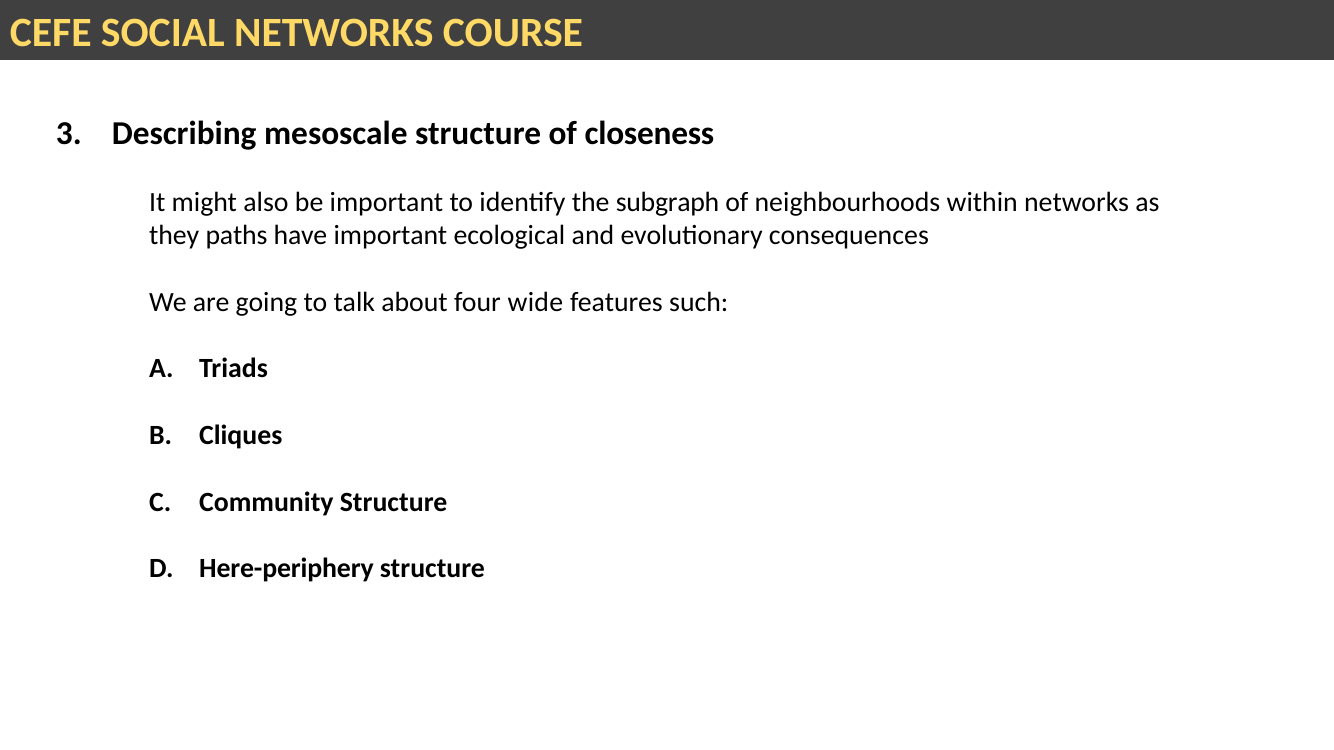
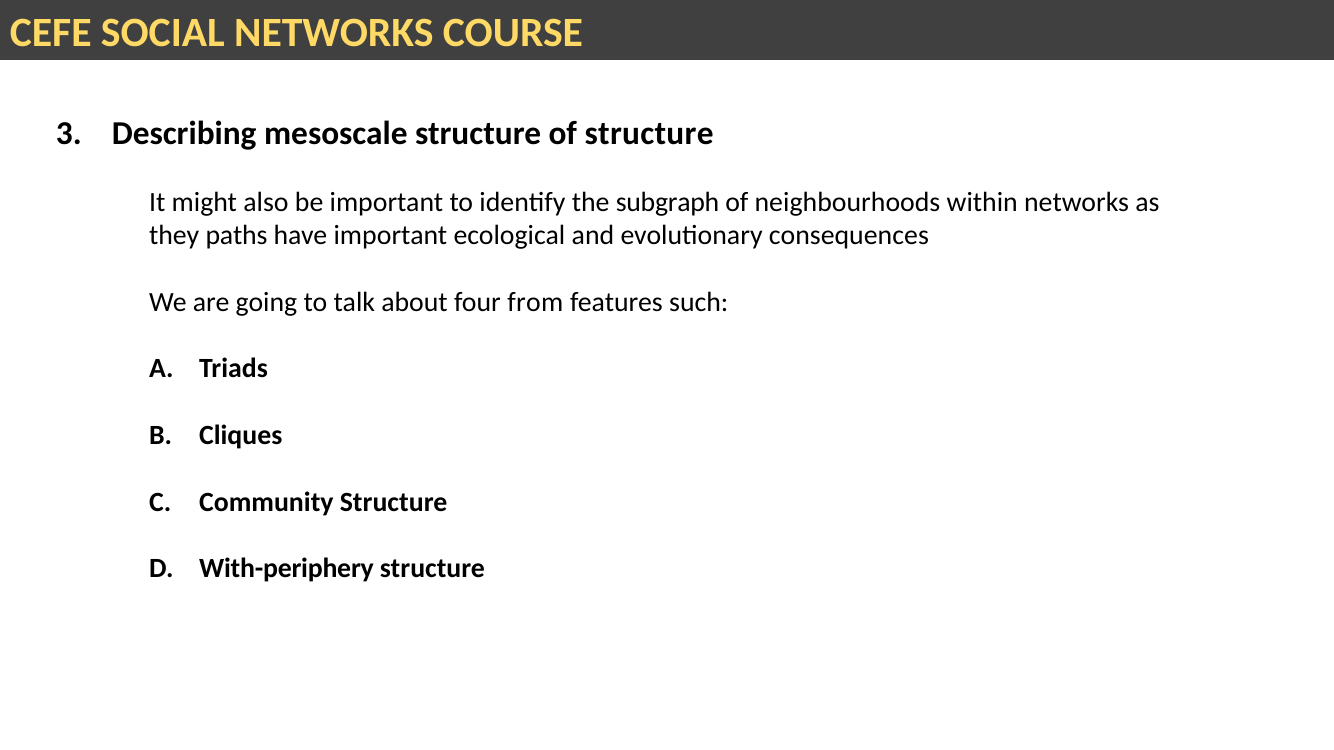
of closeness: closeness -> structure (649, 133)
wide: wide -> from (535, 302)
Here-periphery: Here-periphery -> With-periphery (286, 569)
